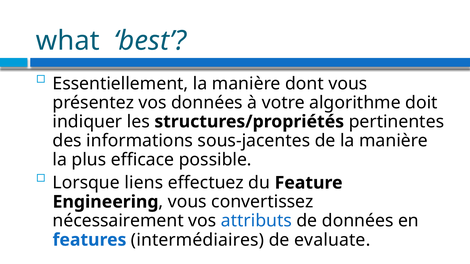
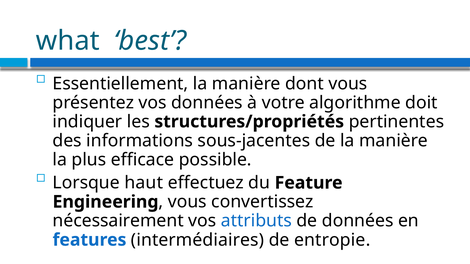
liens: liens -> haut (144, 183)
evaluate: evaluate -> entropie (332, 240)
